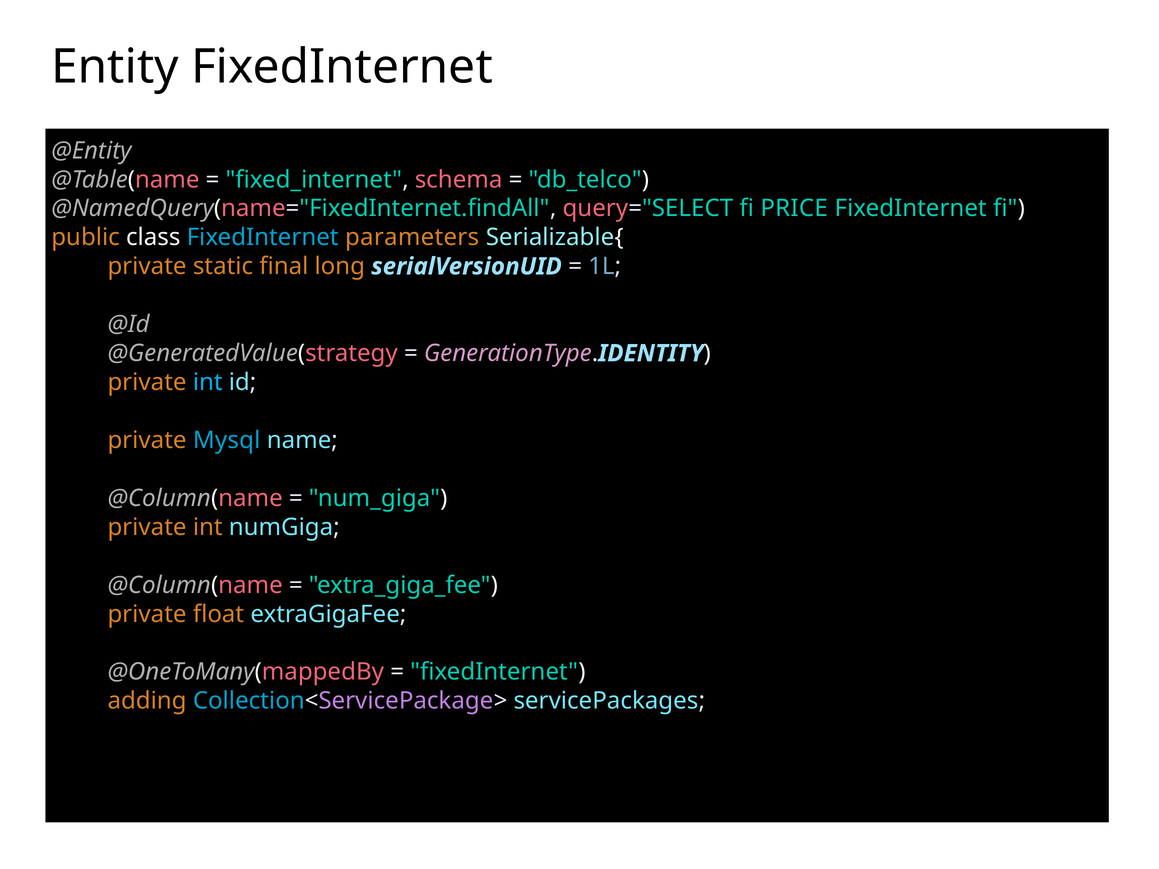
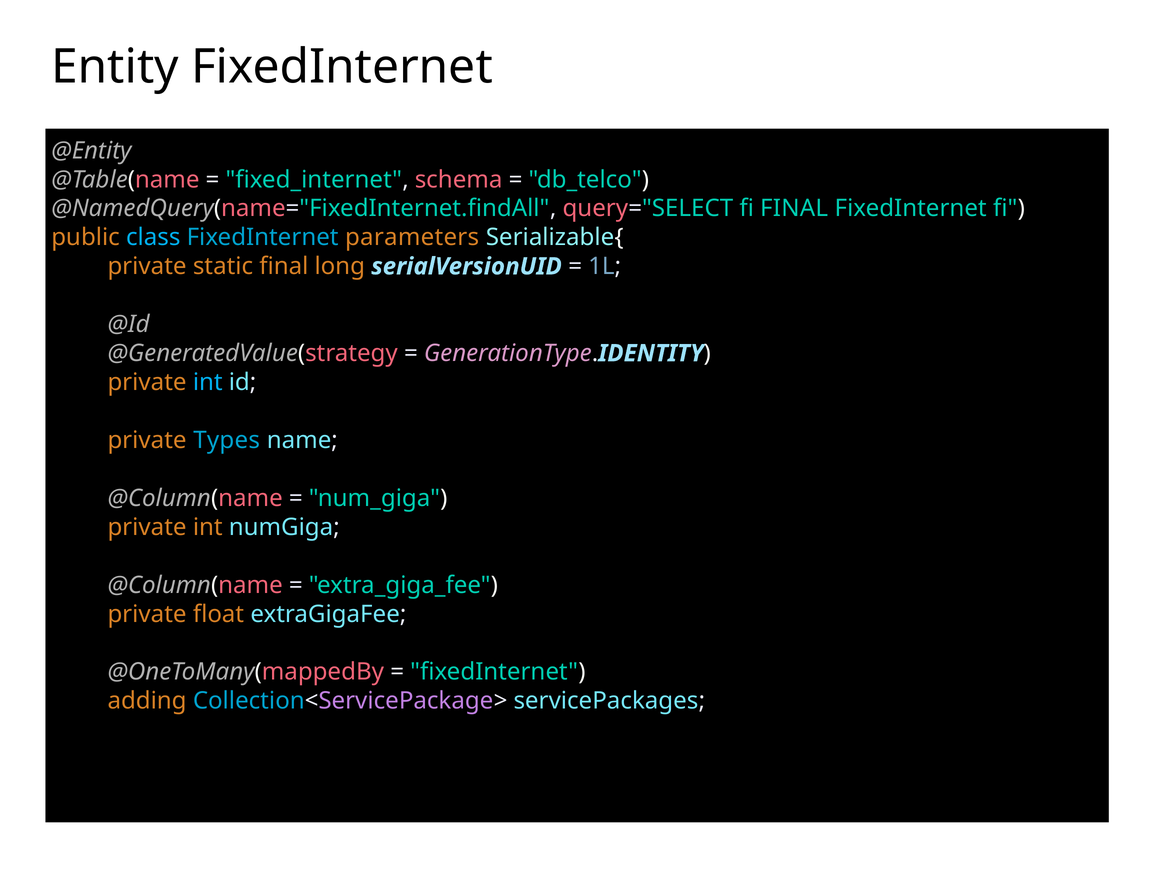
fi PRICE: PRICE -> FINAL (794, 209)
class colour: white -> light blue (153, 238)
Mysql: Mysql -> Types (227, 440)
